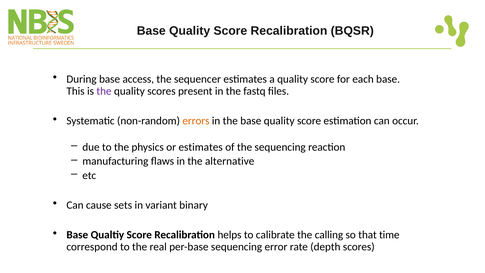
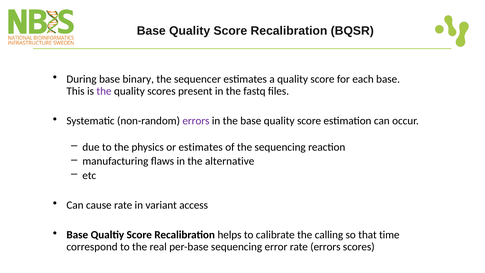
access: access -> binary (138, 79)
errors colour: orange -> purple (196, 121)
cause sets: sets -> rate (123, 205)
binary: binary -> access (194, 205)
rate depth: depth -> errors (325, 247)
